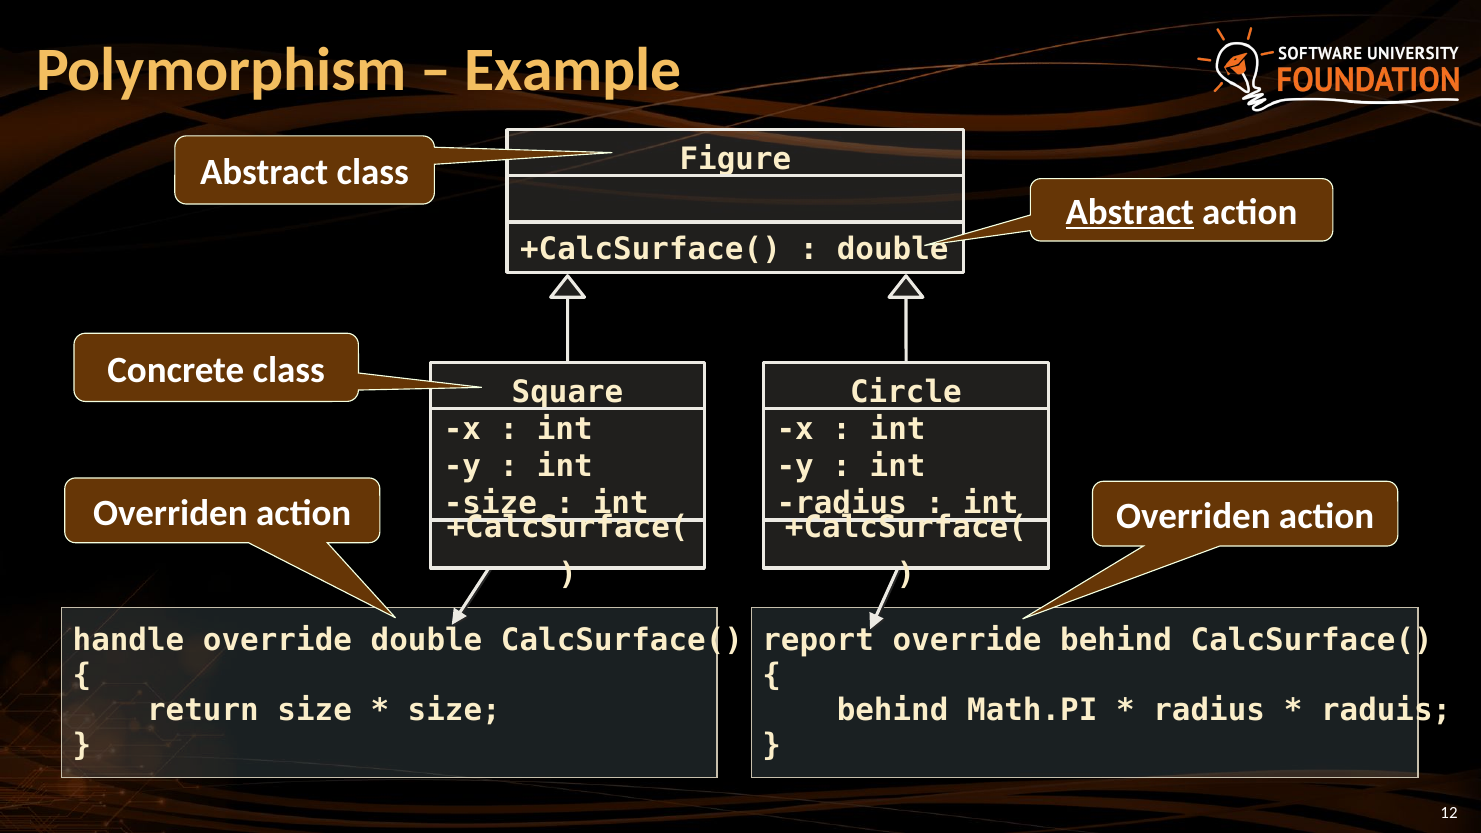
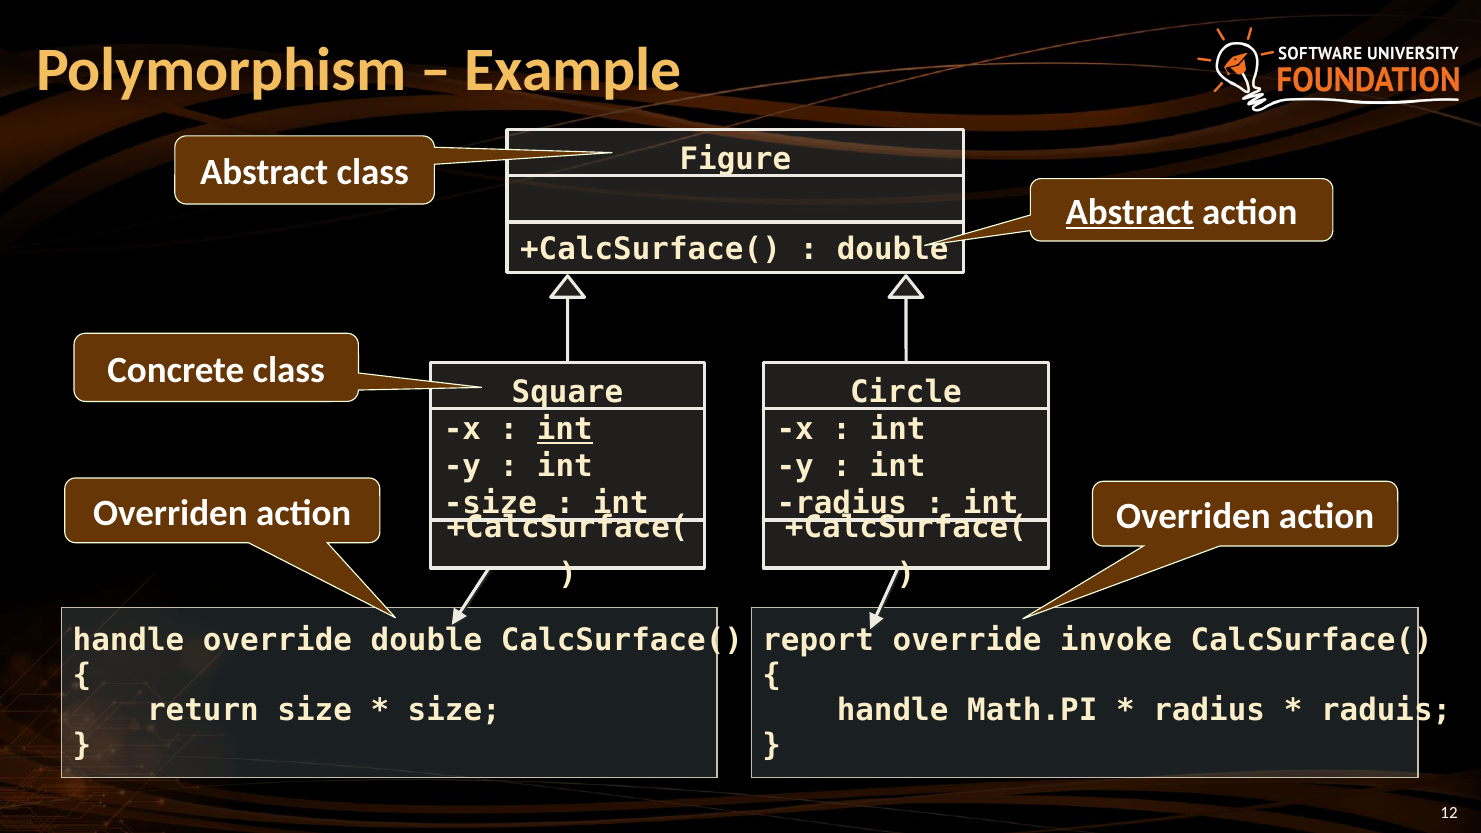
int underline: none -> present (565, 430)
override behind: behind -> invoke (1116, 640)
behind: behind -> handle (893, 711)
